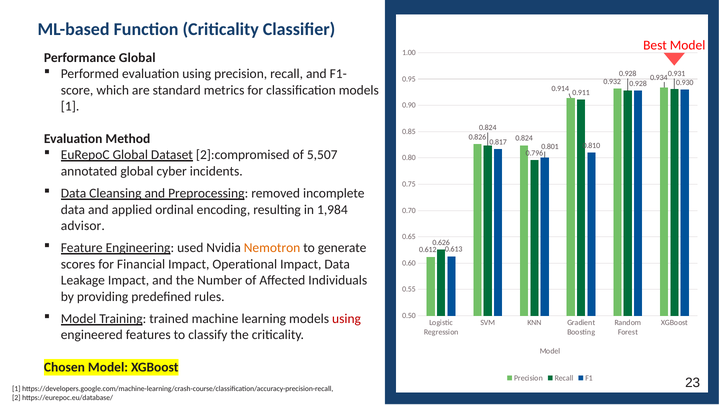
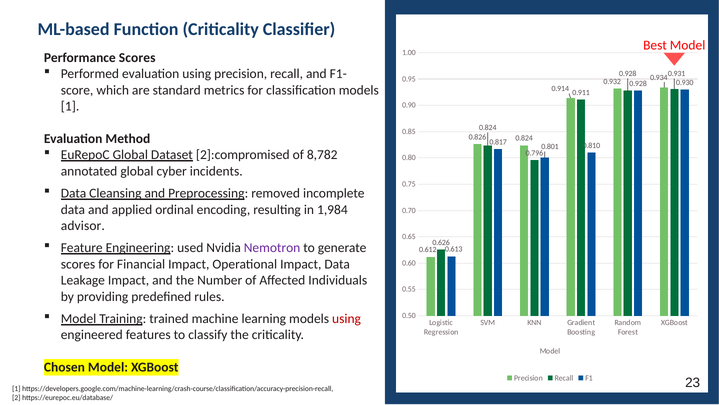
Performance Global: Global -> Scores (137, 58)
5,507: 5,507 -> 8,782 (322, 155)
Nemotron colour: orange -> purple (272, 248)
